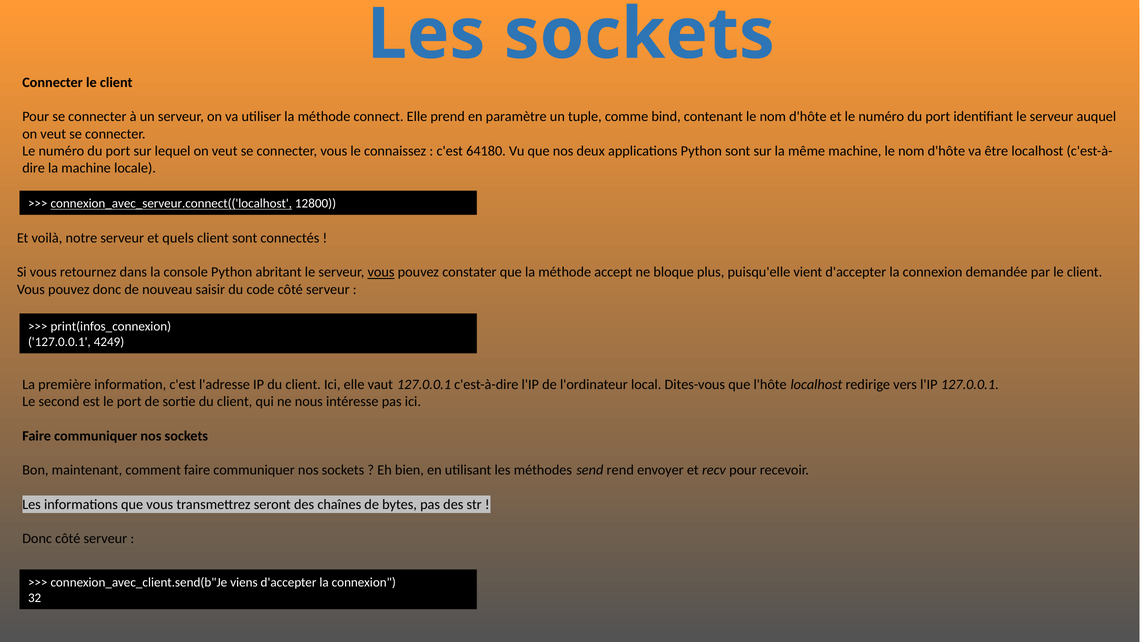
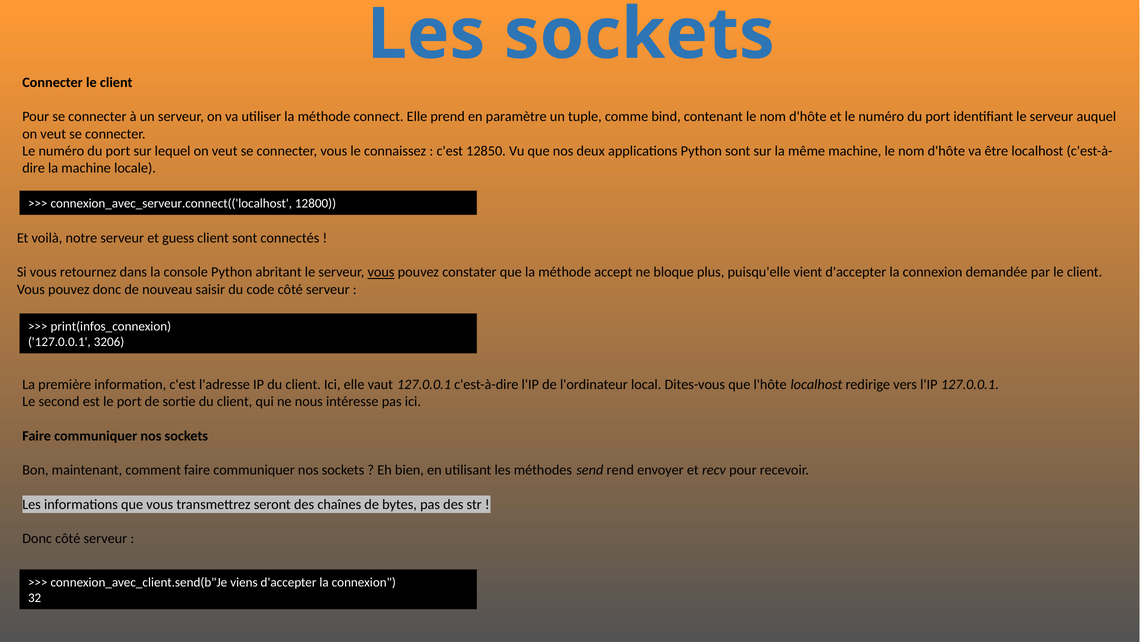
64180: 64180 -> 12850 (486, 151)
connexion_avec_serveur.connect(('localhost underline: present -> none (171, 204)
quels: quels -> guess (178, 238)
4249: 4249 -> 3206 (109, 342)
